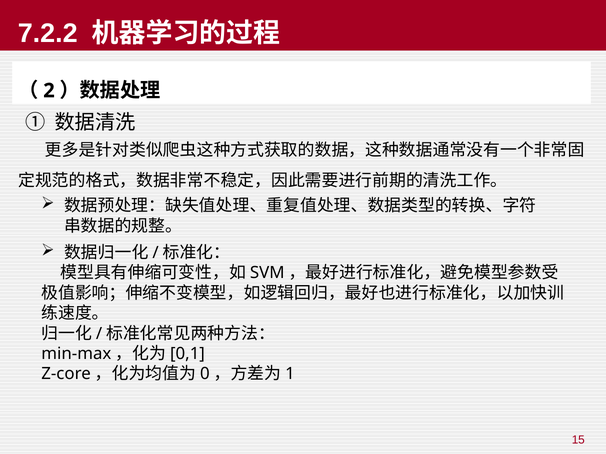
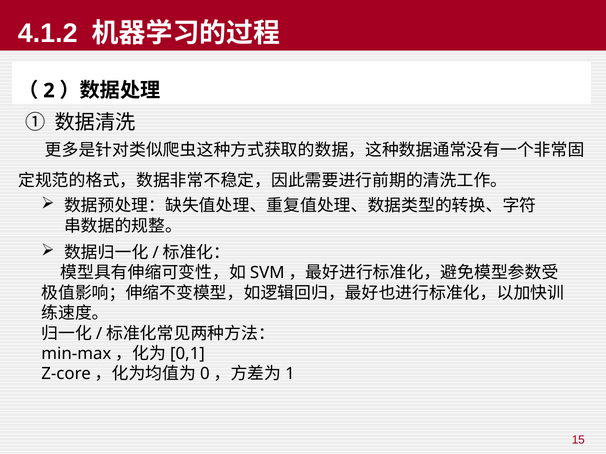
7.2.2: 7.2.2 -> 4.1.2 (48, 33)
